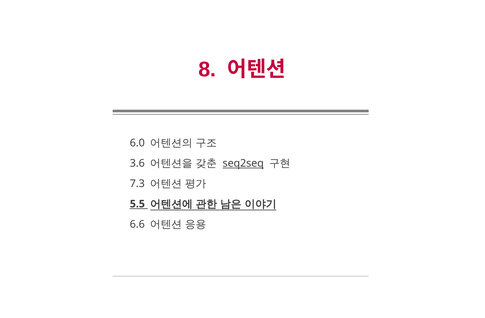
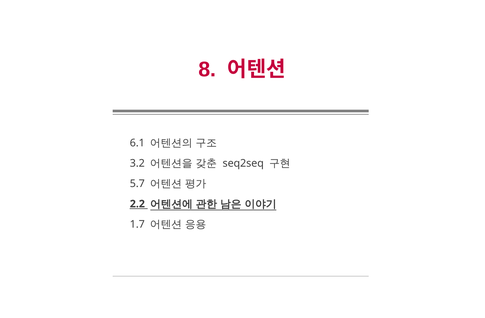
6.0: 6.0 -> 6.1 (137, 143)
3.6: 3.6 -> 3.2 (137, 164)
seq2seq underline: present -> none (243, 164)
7.3: 7.3 -> 5.7 (137, 184)
5.5: 5.5 -> 2.2 (137, 204)
6.6: 6.6 -> 1.7 (137, 225)
